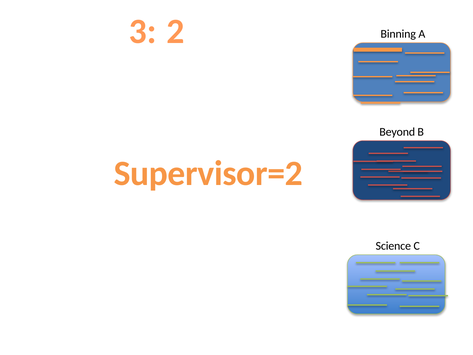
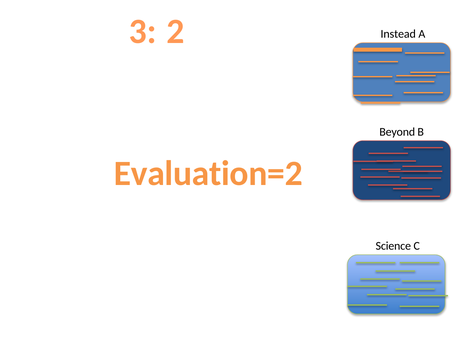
Binning: Binning -> Instead (398, 34)
Supervisor=2: Supervisor=2 -> Evaluation=2 (208, 173)
